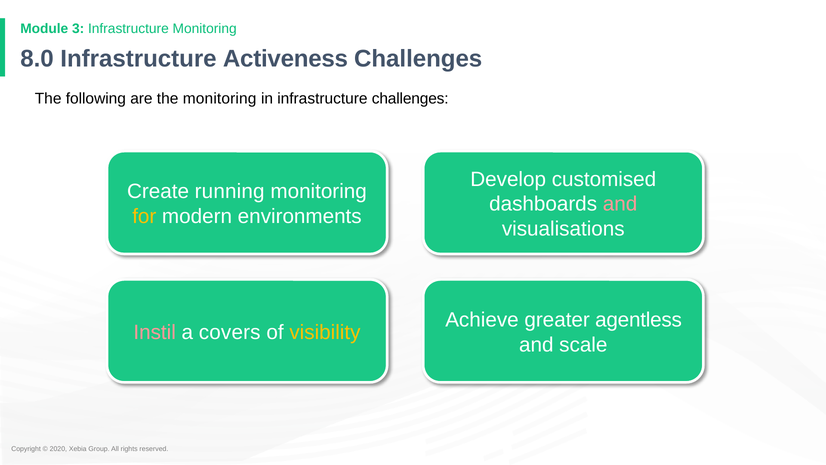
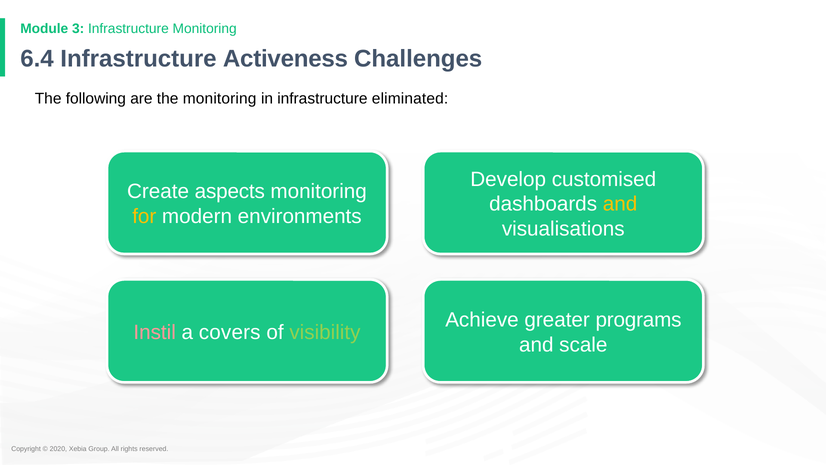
8.0: 8.0 -> 6.4 (37, 59)
infrastructure challenges: challenges -> eliminated (410, 99)
running: running -> aspects (230, 191)
and colour: pink -> yellow (620, 204)
agentless: agentless -> programs (639, 320)
visibility colour: yellow -> light green (325, 332)
